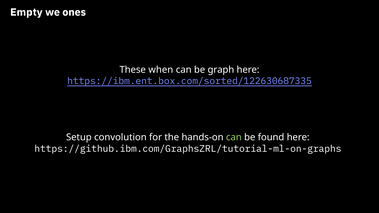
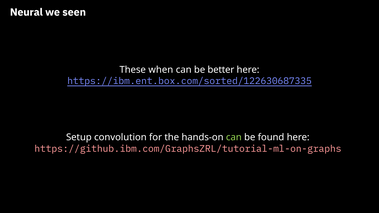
Empty: Empty -> Neural (26, 12)
ones: ones -> seen (74, 12)
graph: graph -> better (221, 70)
https://github.ibm.com/GraphsZRL/tutorial-ml-on-graphs colour: white -> pink (188, 149)
